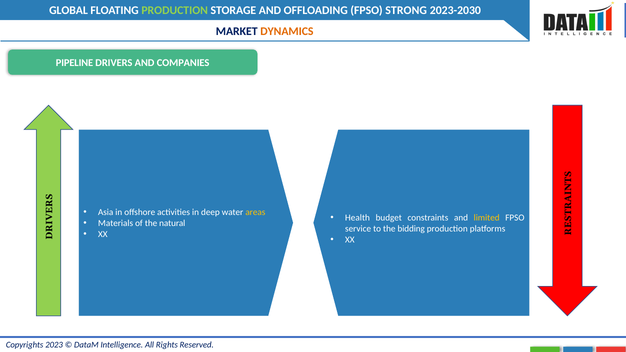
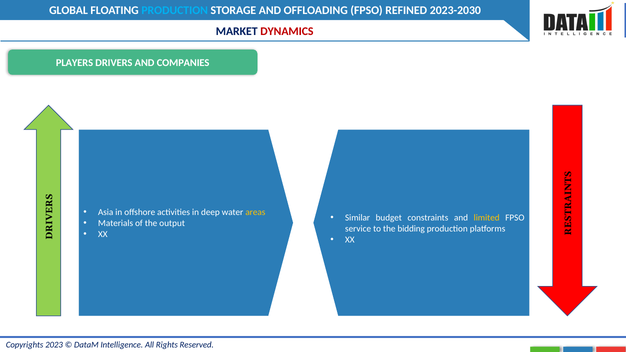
PRODUCTION colour: light green -> light blue (175, 10)
STRONG: STRONG -> REFINED (406, 10)
DYNAMICS colour: orange -> red (287, 31)
PIPELINE: PIPELINE -> PLAYERS (74, 63)
Health: Health -> Similar (358, 218)
natural: natural -> output (172, 223)
